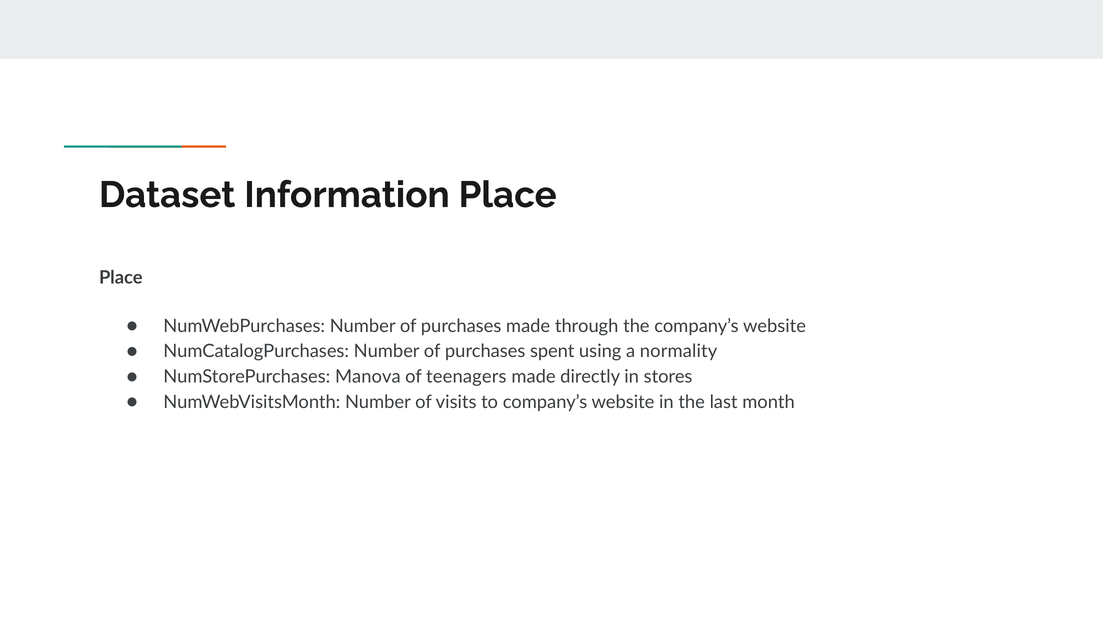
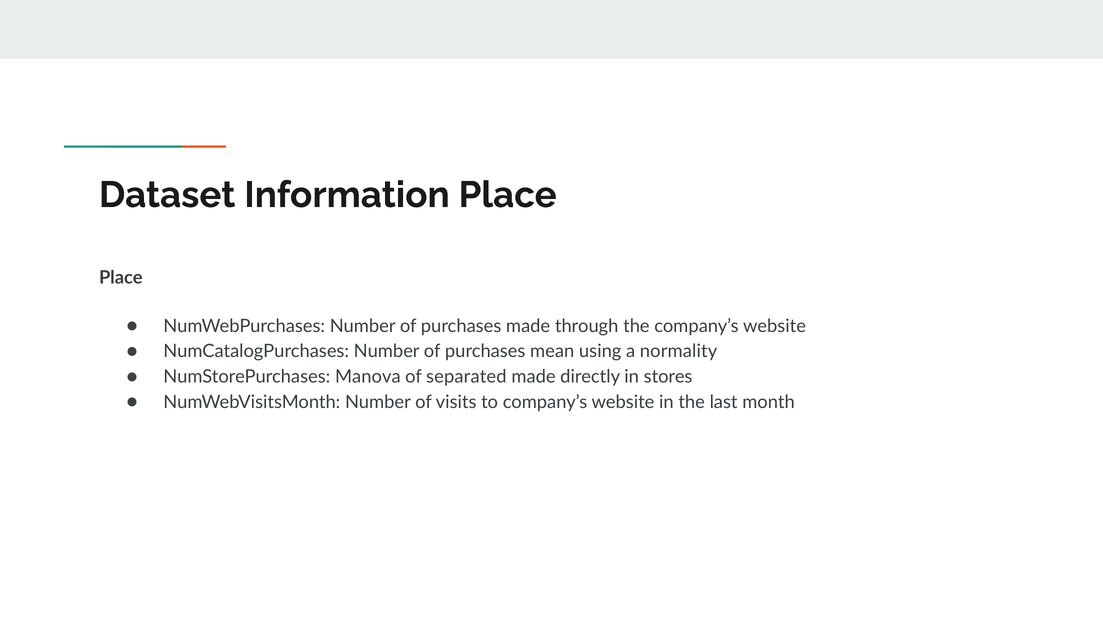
spent: spent -> mean (552, 351)
teenagers: teenagers -> separated (466, 376)
